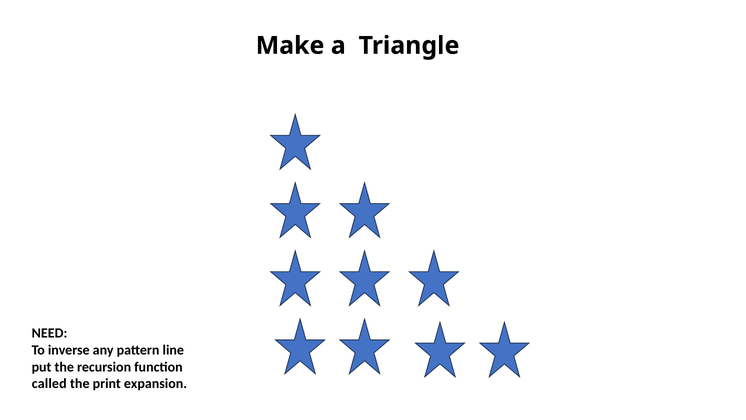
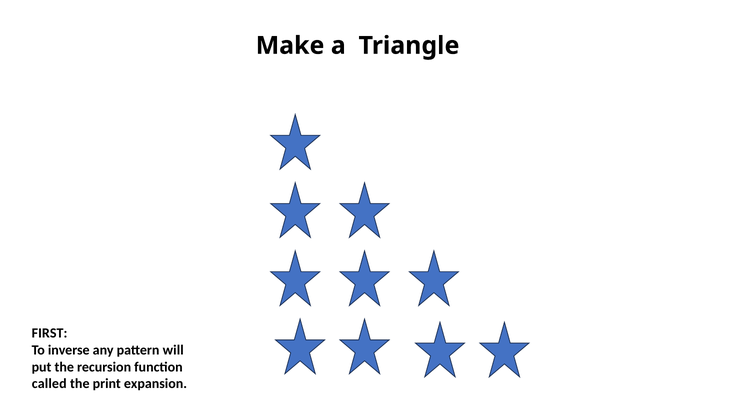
NEED: NEED -> FIRST (50, 333)
line: line -> will (173, 350)
